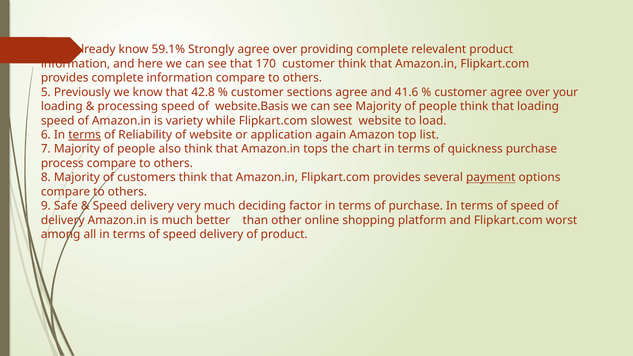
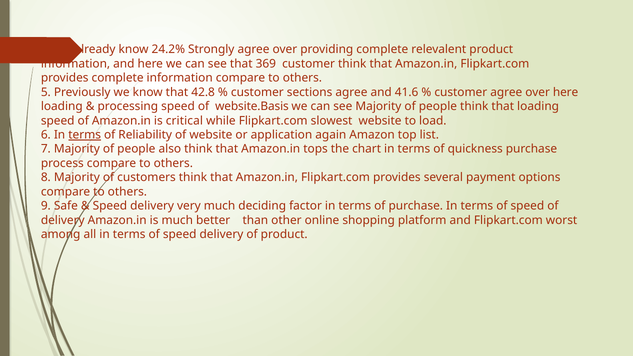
59.1%: 59.1% -> 24.2% (168, 49)
170: 170 -> 369 (266, 64)
over your: your -> here (566, 92)
variety: variety -> critical (184, 121)
payment underline: present -> none (491, 178)
